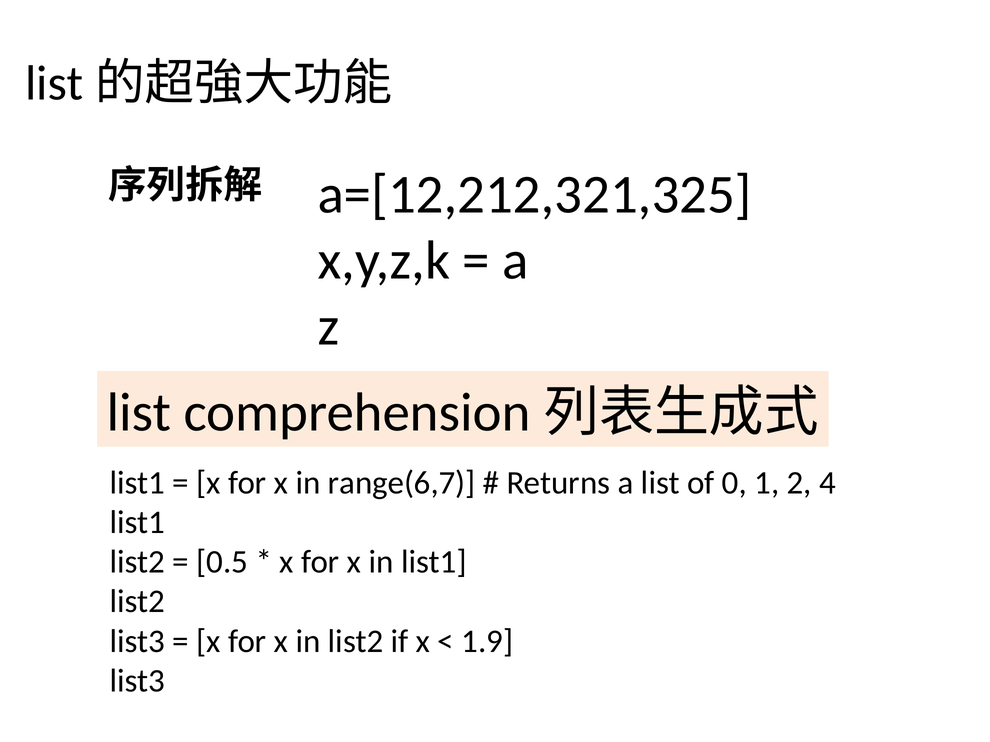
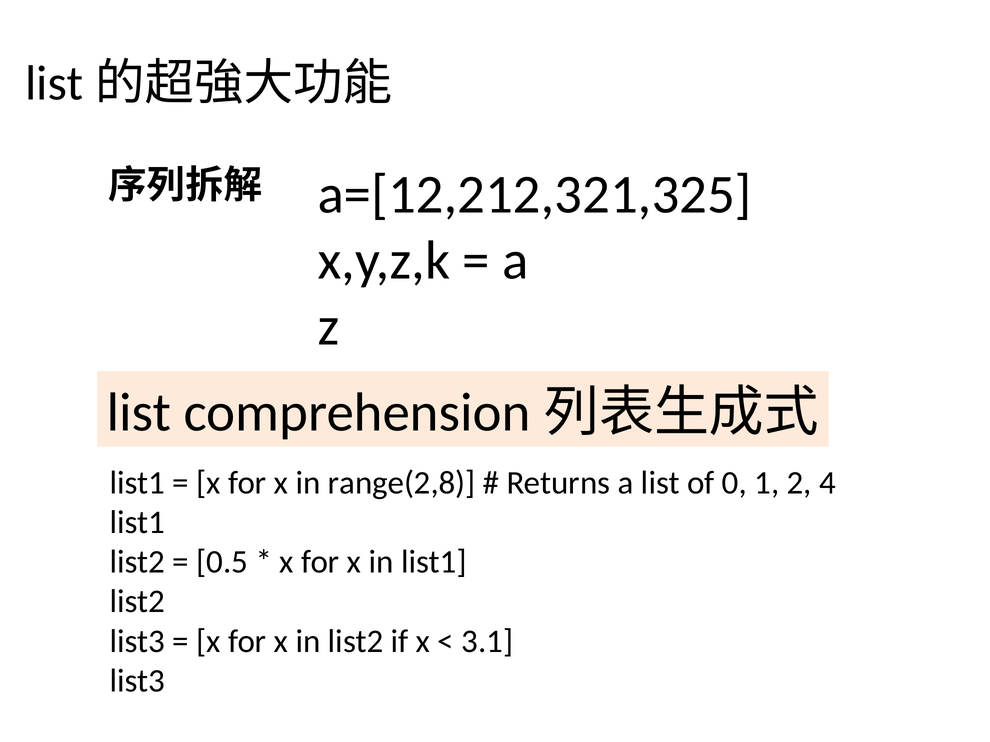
range(6,7: range(6,7 -> range(2,8 (402, 483)
1.9: 1.9 -> 3.1 (487, 642)
